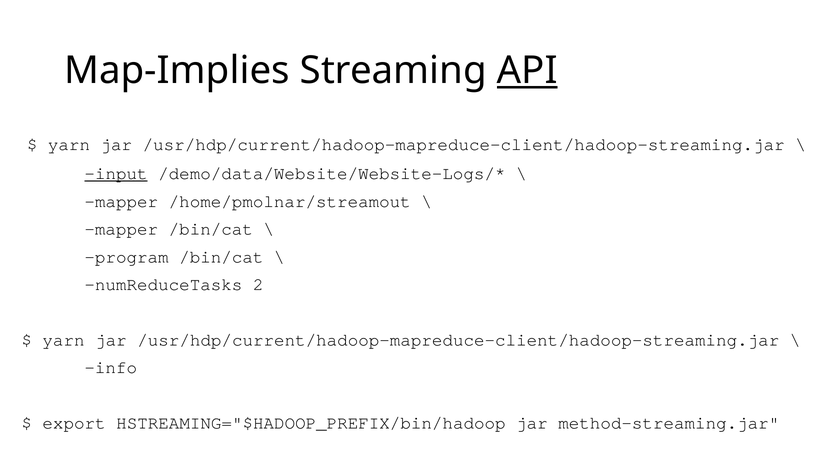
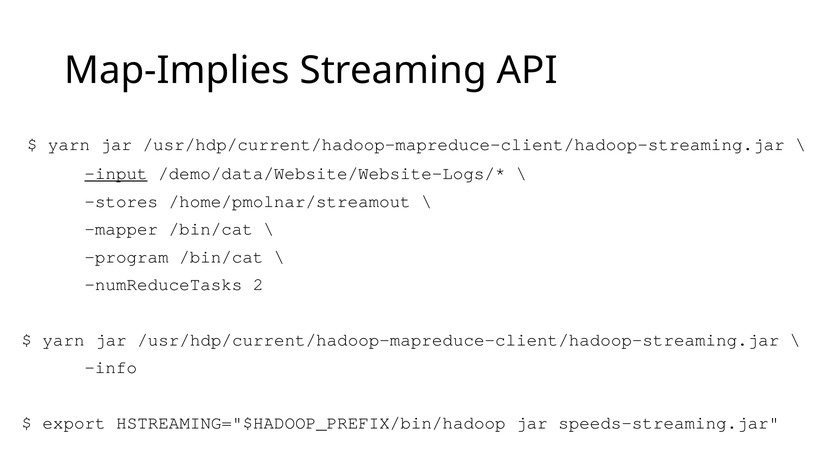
API underline: present -> none (527, 71)
mapper: mapper -> stores (121, 201)
method-streaming.jar: method-streaming.jar -> speeds-streaming.jar (669, 422)
